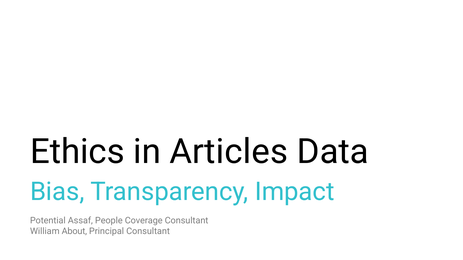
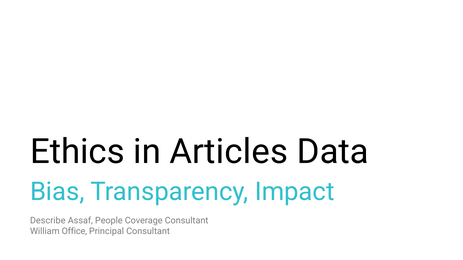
Potential: Potential -> Describe (48, 221)
About: About -> Office (74, 232)
